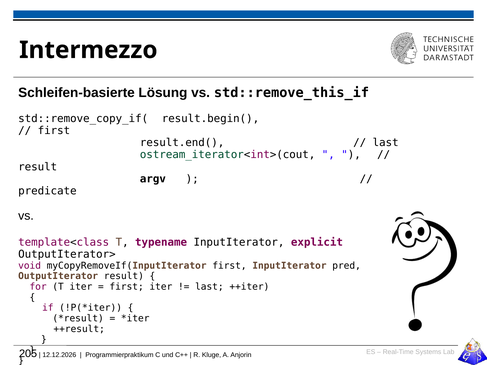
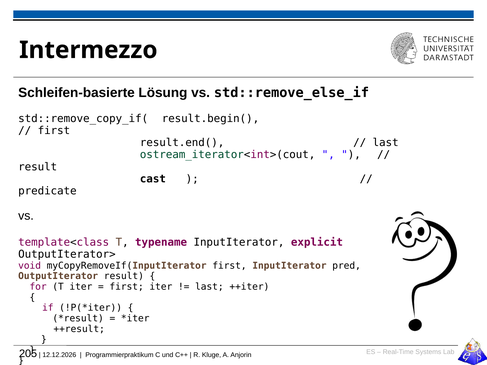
std::remove_this_if: std::remove_this_if -> std::remove_else_if (291, 93)
argv: argv -> cast (153, 179)
